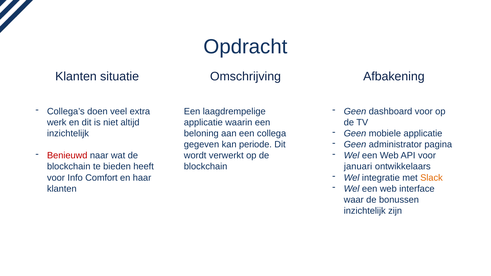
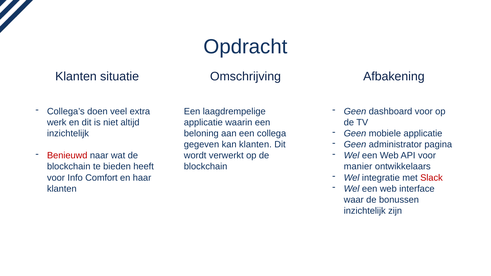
kan periode: periode -> klanten (255, 145)
januari: januari -> manier (358, 167)
Slack colour: orange -> red (431, 178)
